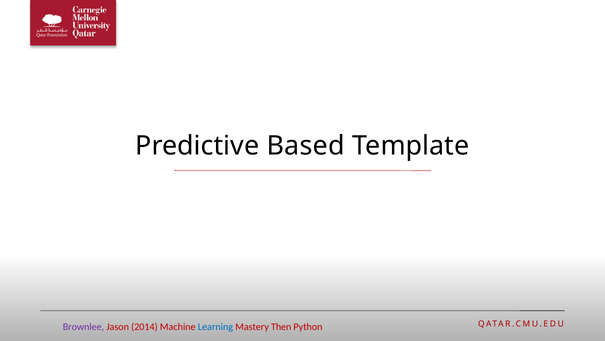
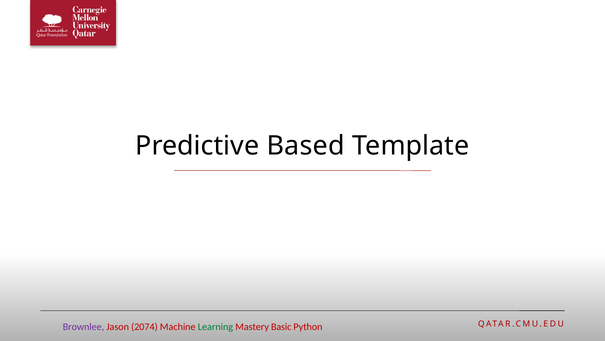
2014: 2014 -> 2074 (144, 326)
Learning colour: blue -> green (215, 326)
Then: Then -> Basic (281, 326)
